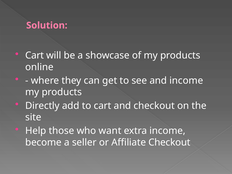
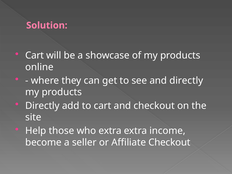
and income: income -> directly (186, 81)
who want: want -> extra (110, 131)
